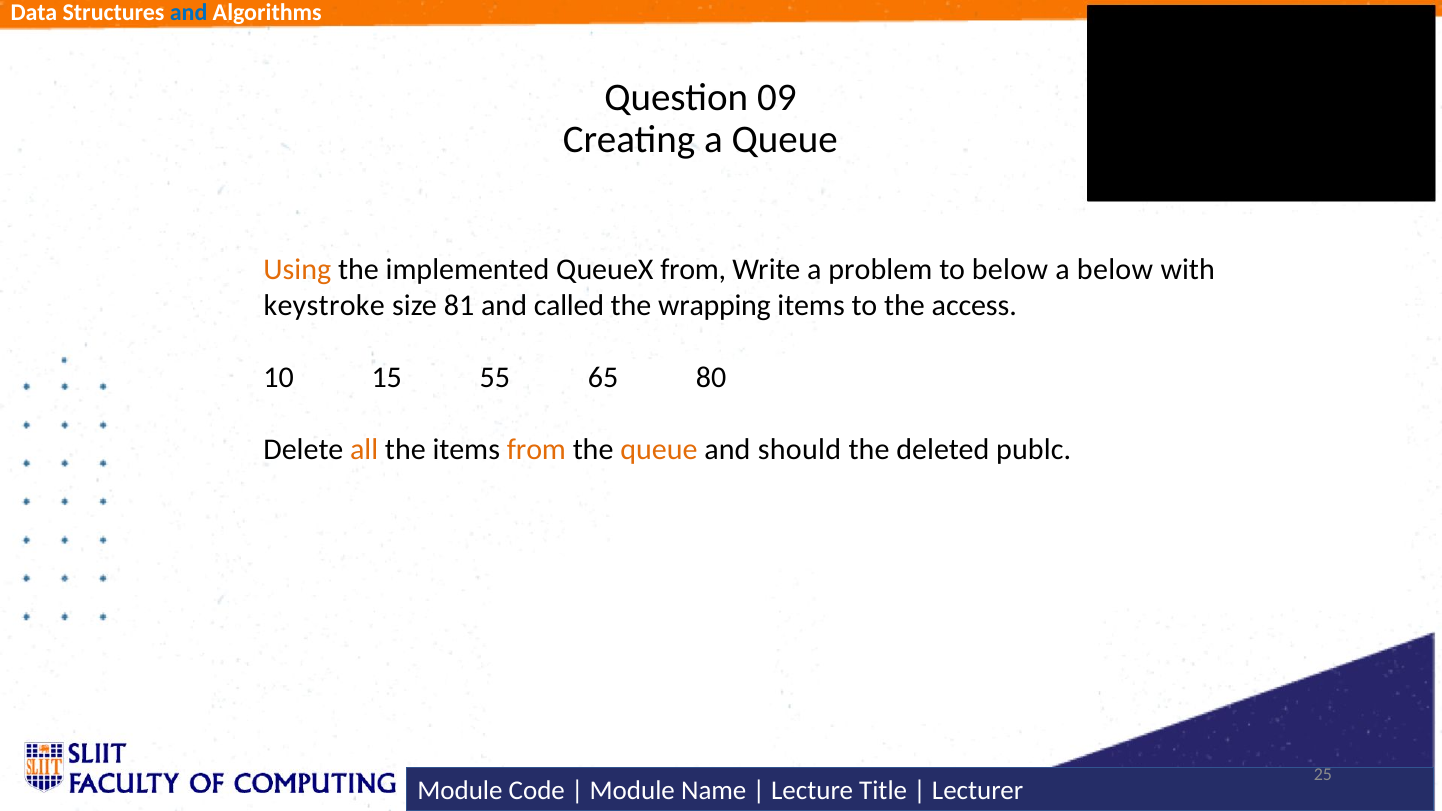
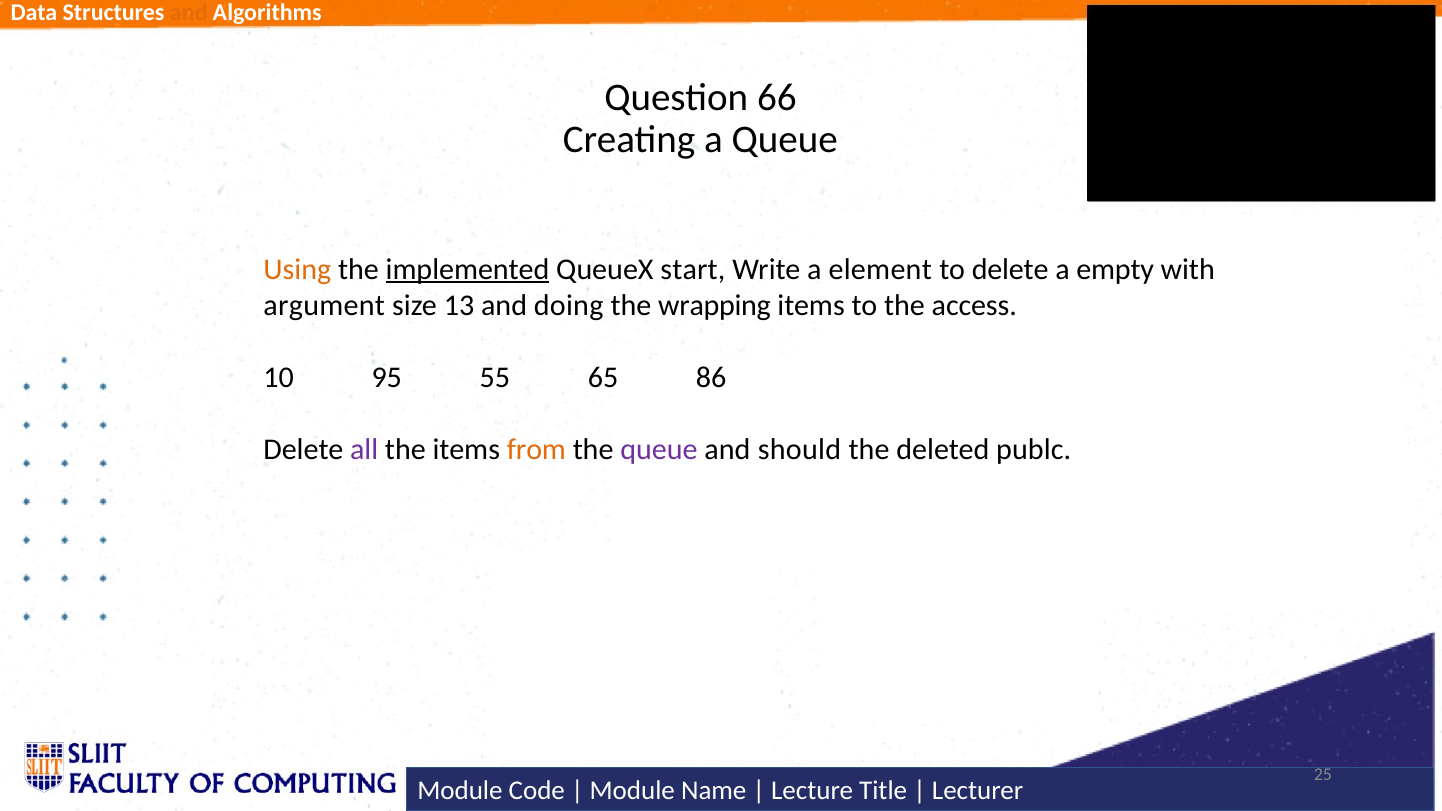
and colour: blue -> orange (189, 12)
09: 09 -> 66 (777, 97)
implemented underline: none -> present (468, 269)
QueueX from: from -> start (693, 269)
problem: problem -> element (880, 269)
to below: below -> delete (1010, 269)
a below: below -> empty (1115, 269)
keystroke: keystroke -> argument (324, 305)
81: 81 -> 13 (459, 305)
called: called -> doing (569, 305)
15: 15 -> 95 (387, 377)
80: 80 -> 86 (711, 377)
all colour: orange -> purple (364, 450)
queue colour: orange -> purple (659, 450)
